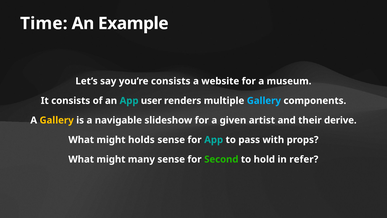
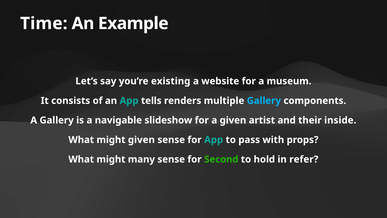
you’re consists: consists -> existing (171, 81)
user: user -> tells (151, 101)
Gallery colour: yellow -> white (57, 120)
derive: derive -> inside (340, 120)
might holds: holds -> given (141, 140)
